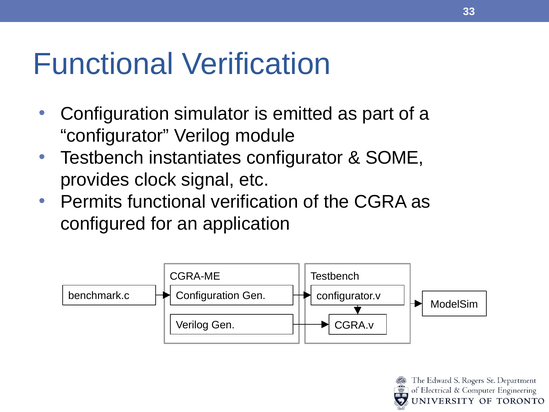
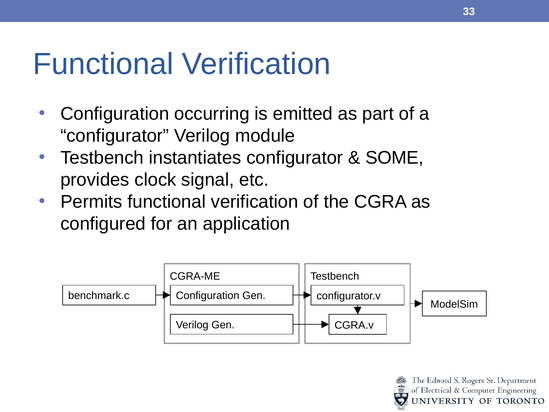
simulator: simulator -> occurring (212, 114)
